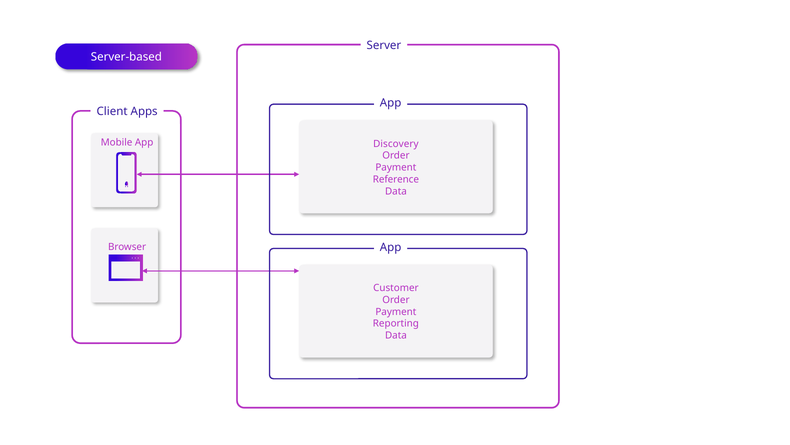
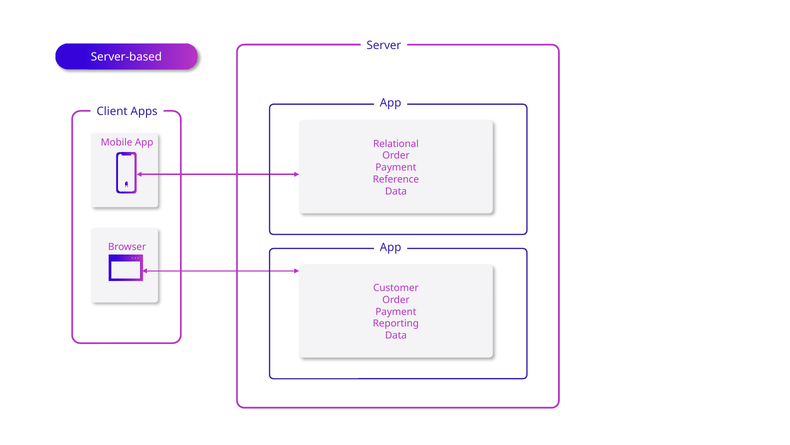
Discovery: Discovery -> Relational (396, 144)
